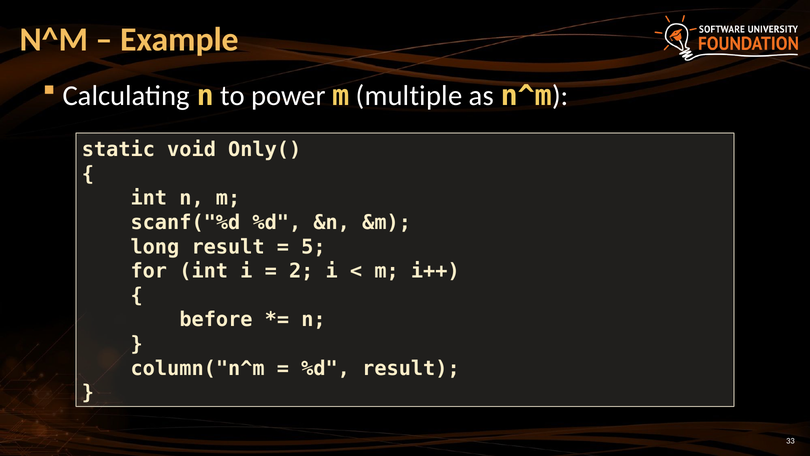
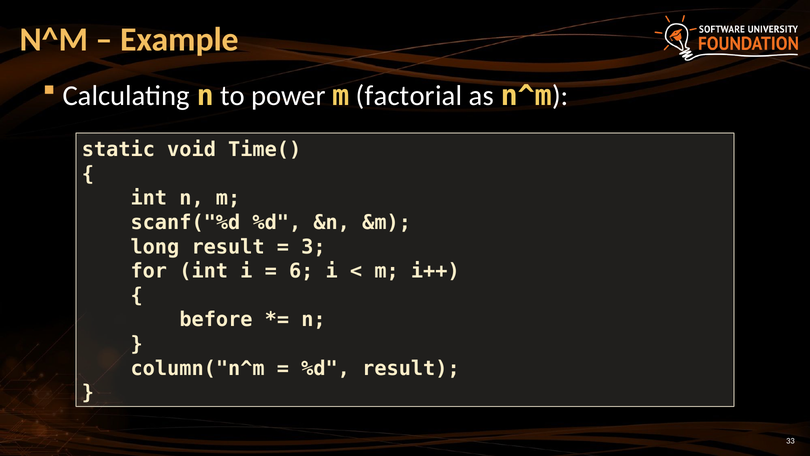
multiple: multiple -> factorial (409, 96)
Only(: Only( -> Time( (265, 149)
5: 5 -> 3 (313, 247)
2: 2 -> 6 (301, 271)
